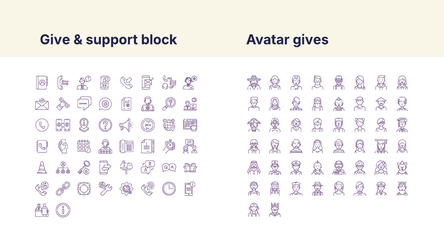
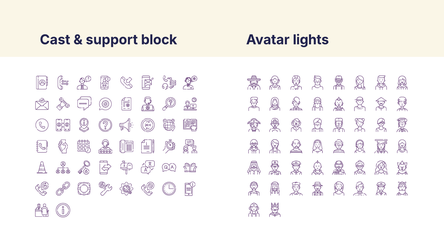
Give: Give -> Cast (55, 40)
gives: gives -> lights (311, 40)
